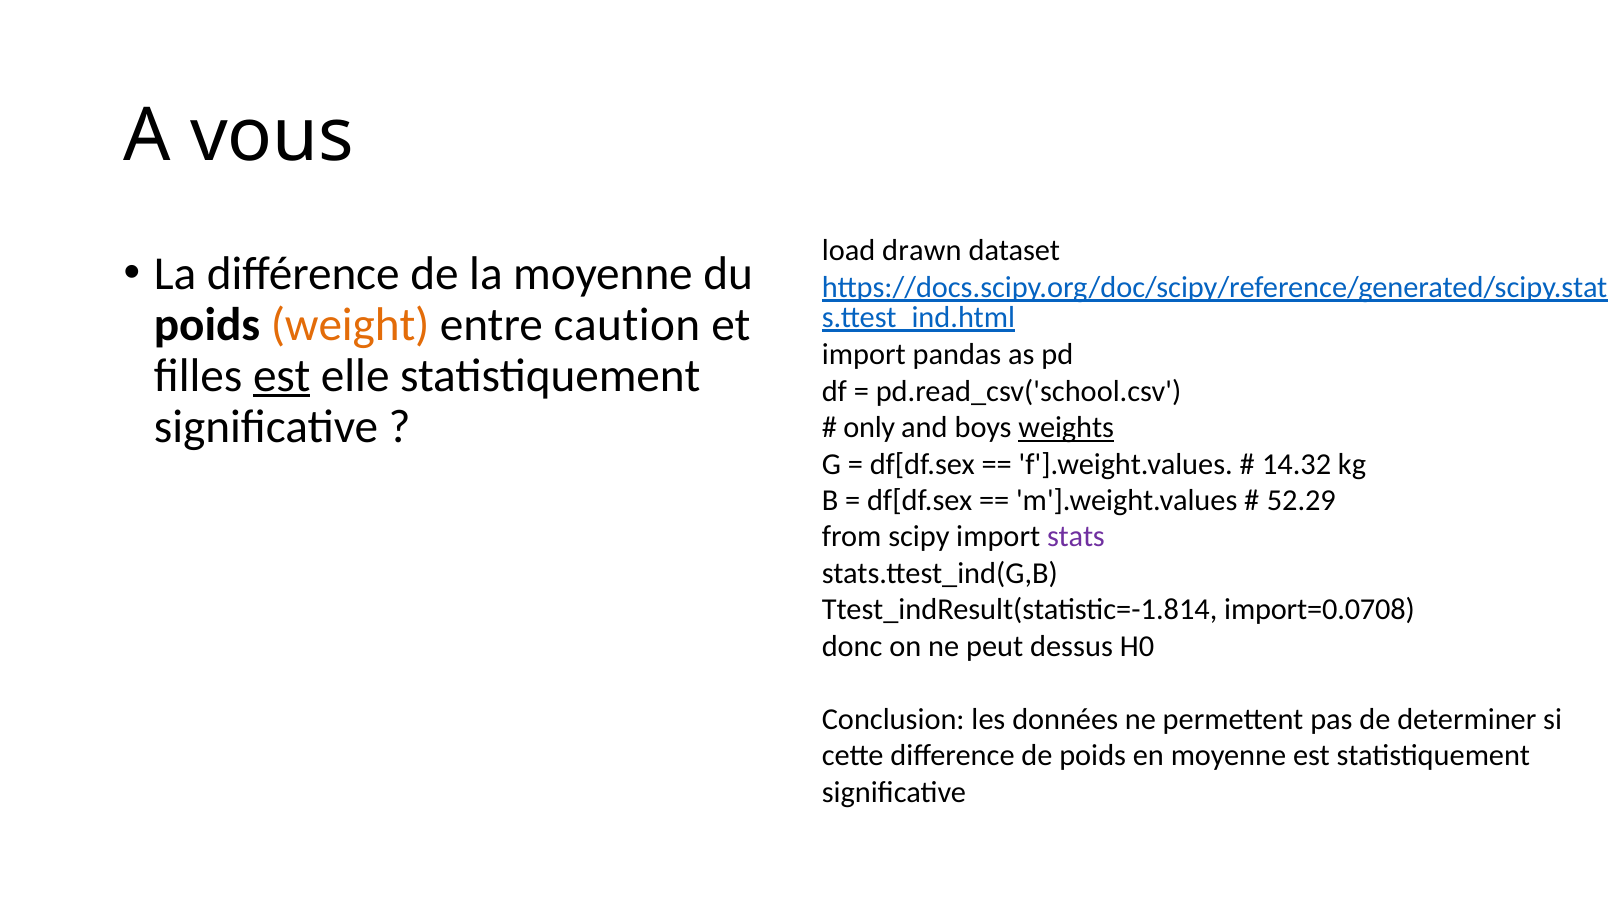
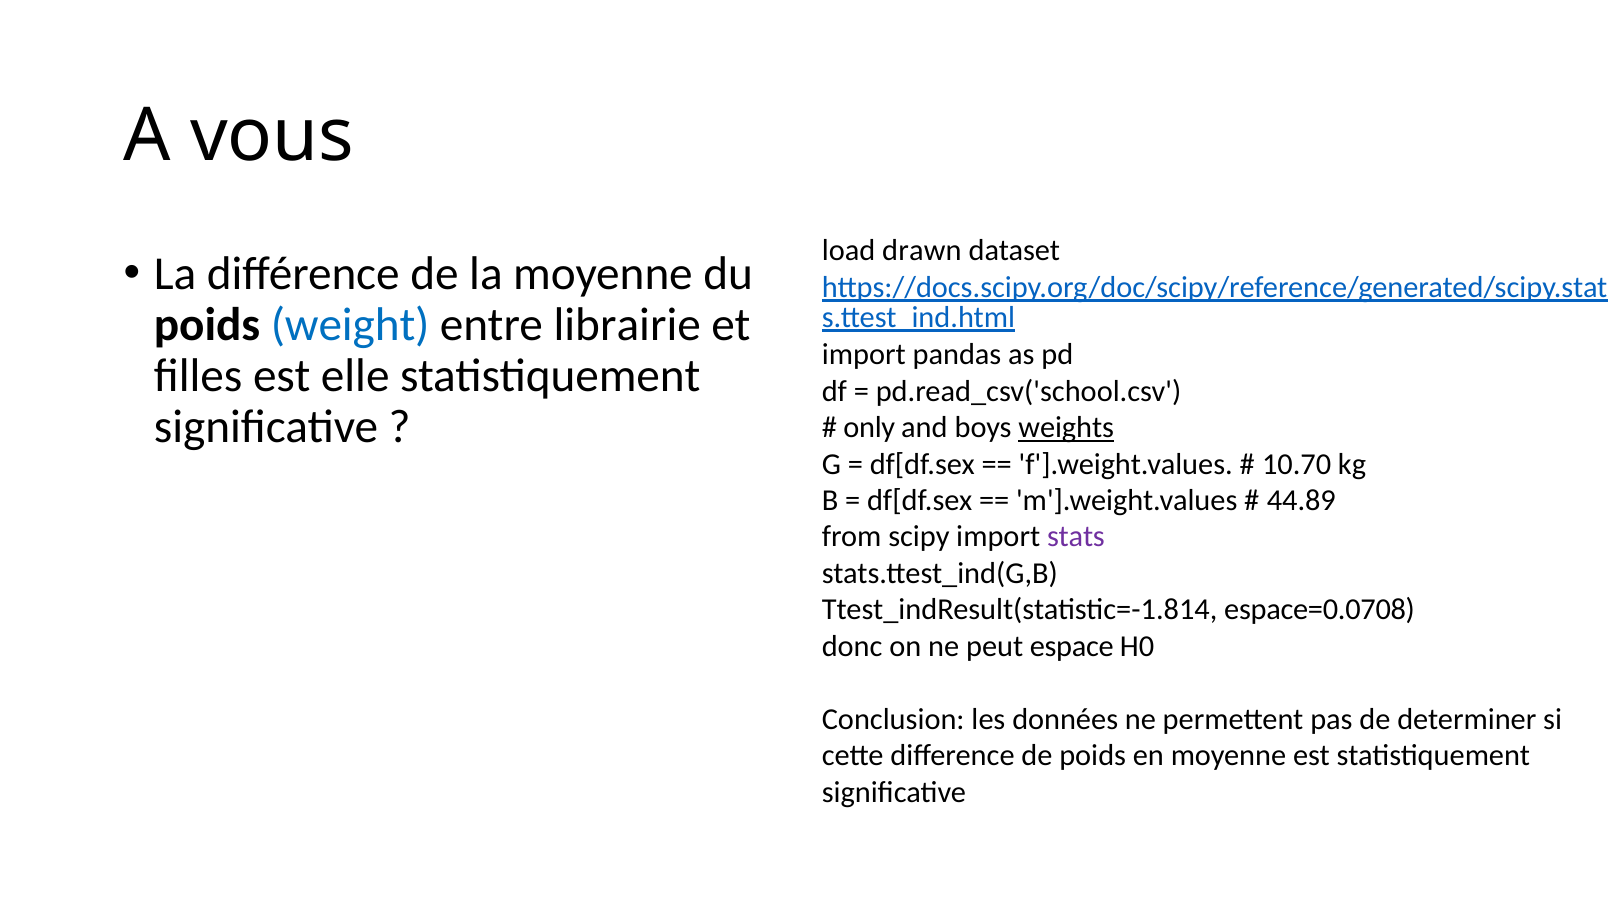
weight colour: orange -> blue (350, 325)
caution: caution -> librairie (627, 325)
est underline: present -> none (282, 376)
14.32: 14.32 -> 10.70 (1297, 464)
52.29: 52.29 -> 44.89 (1301, 501)
import=0.0708: import=0.0708 -> espace=0.0708 (1320, 610)
dessus: dessus -> espace (1072, 646)
